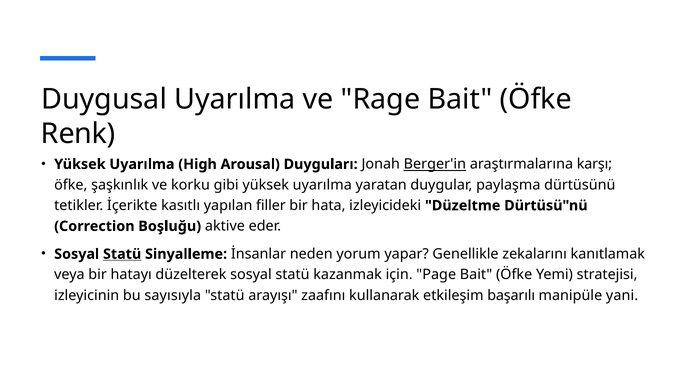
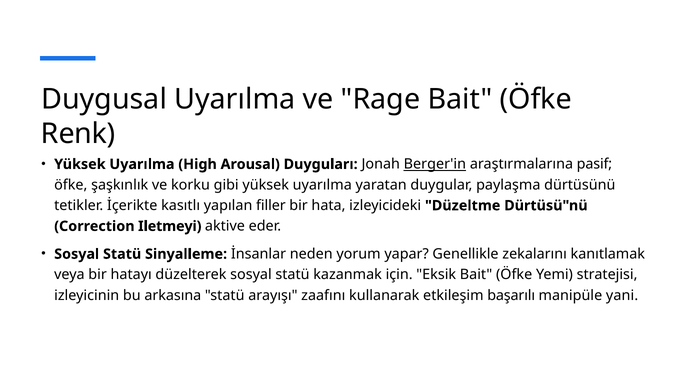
karşı: karşı -> pasif (594, 164)
Boşluğu: Boşluğu -> Iletmeyi (170, 226)
Statü underline: present -> none (122, 254)
Page: Page -> Eksik (436, 275)
sayısıyla: sayısıyla -> arkasına (173, 295)
